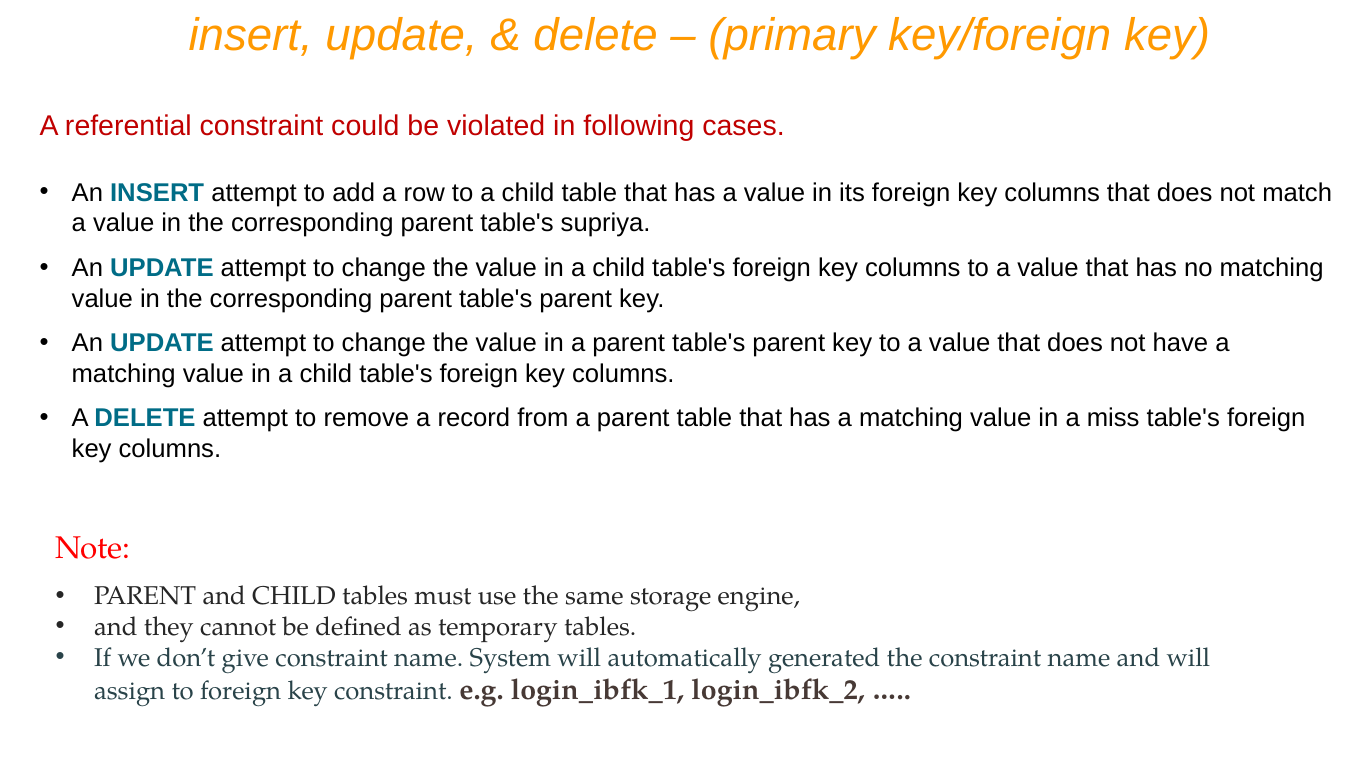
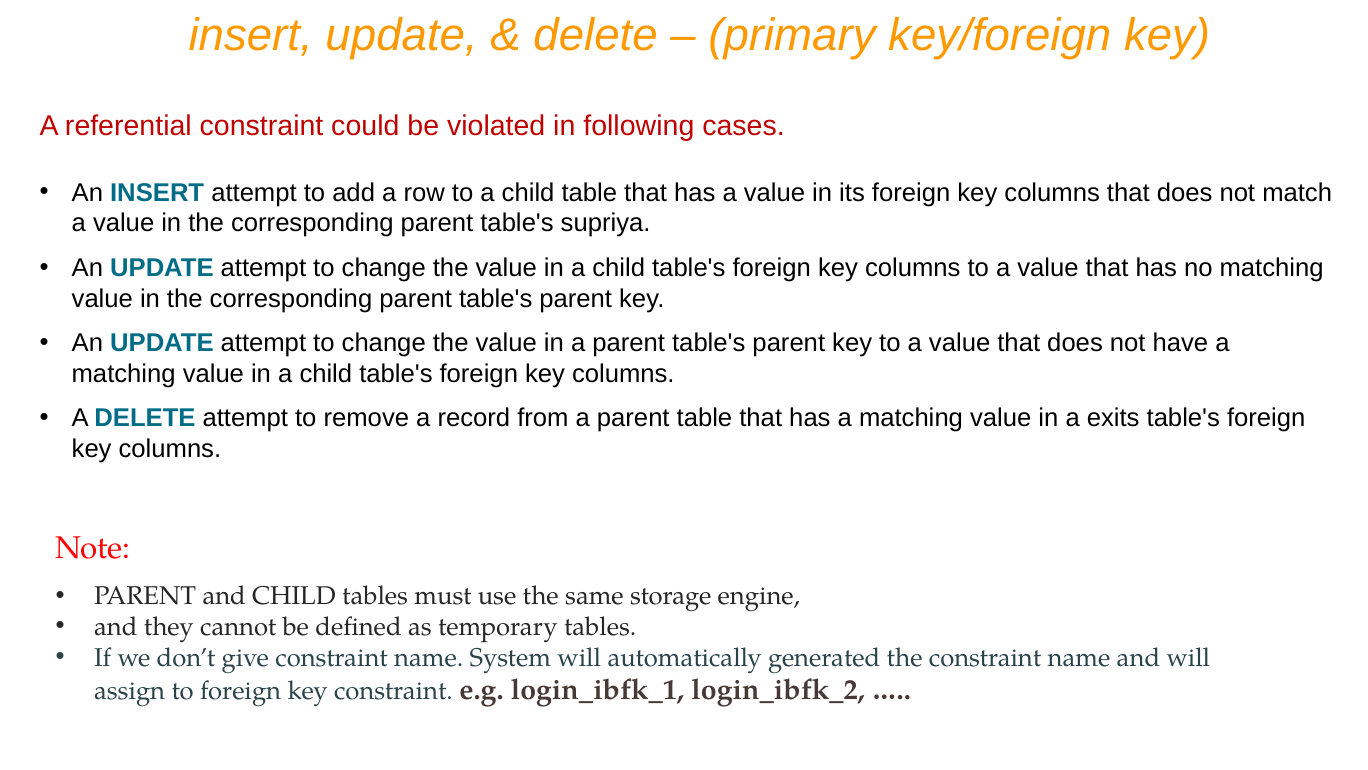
miss: miss -> exits (1113, 418)
